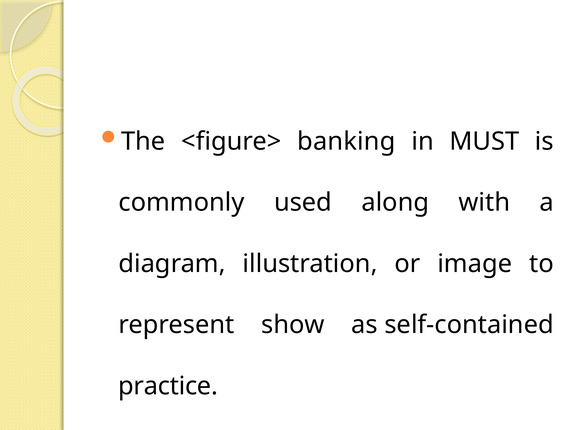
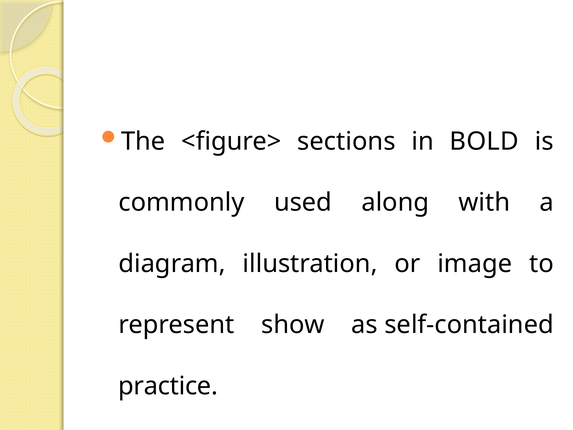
banking: banking -> sections (346, 141)
MUST: MUST -> BOLD (484, 141)
